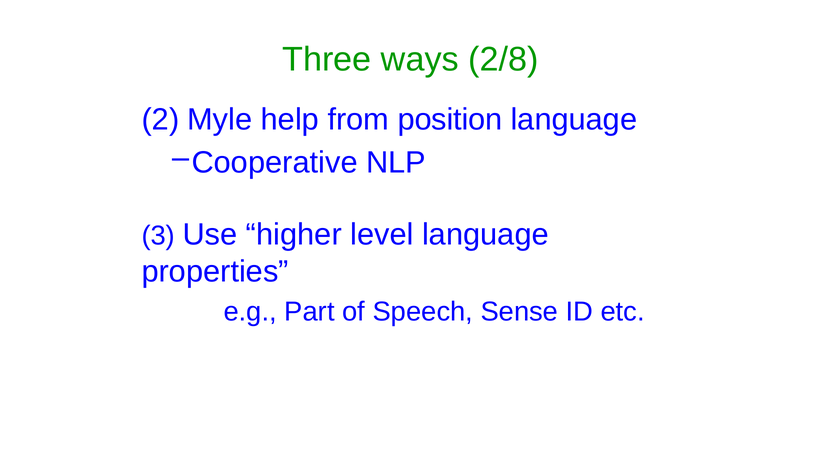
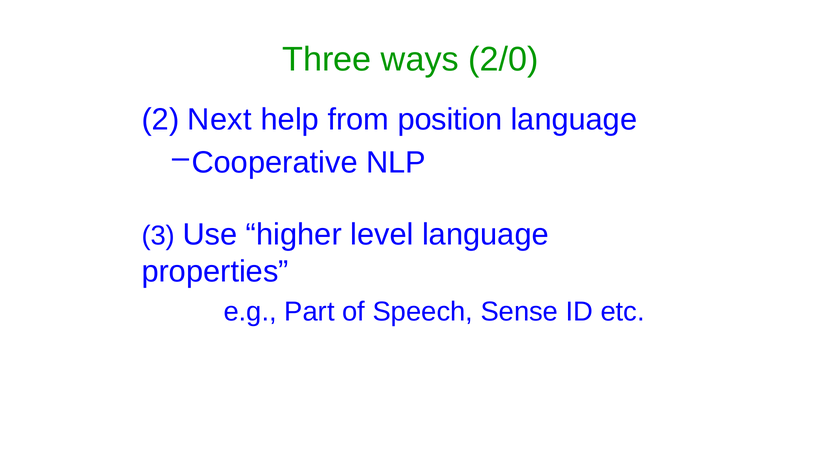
2/8: 2/8 -> 2/0 (504, 59)
Myle: Myle -> Next (220, 119)
